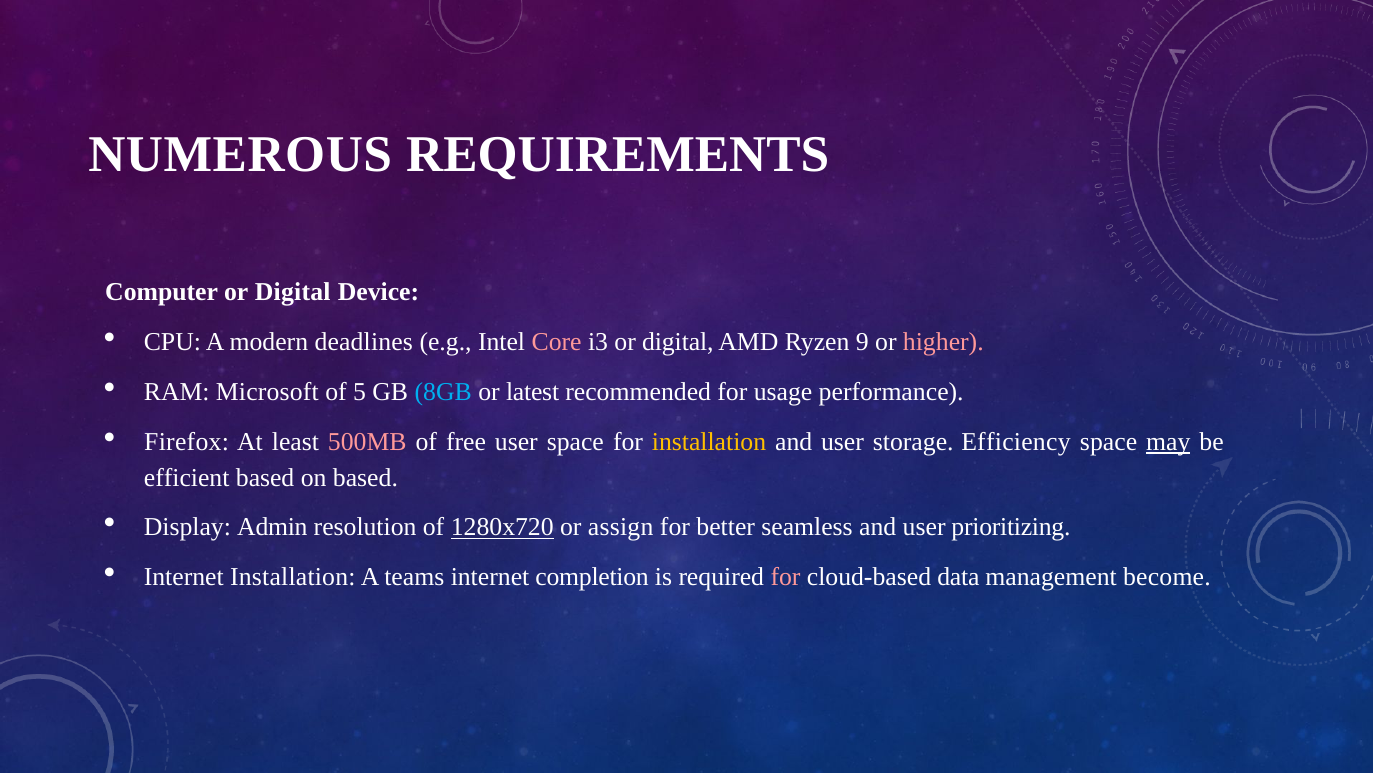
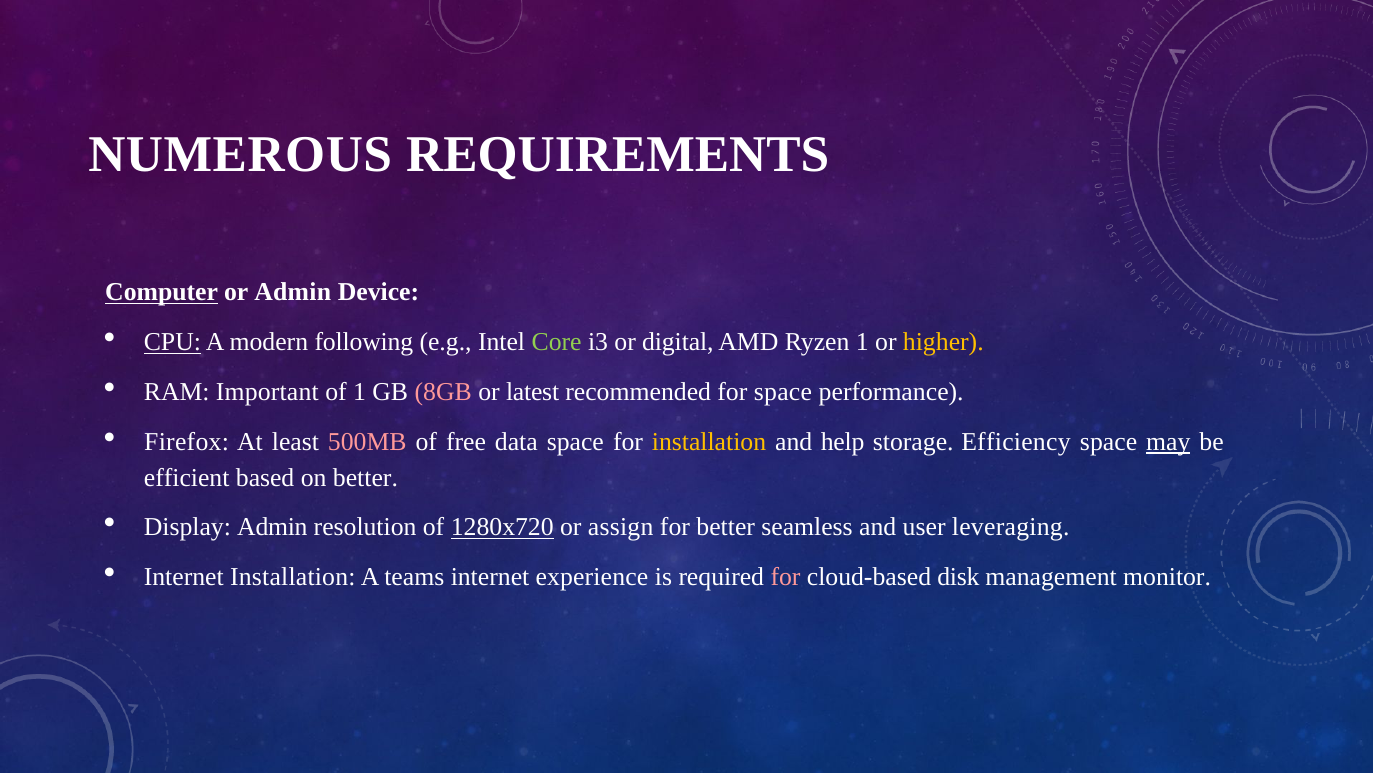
Computer underline: none -> present (162, 292)
Digital: Digital -> Admin (293, 292)
CPU underline: none -> present (172, 342)
deadlines: deadlines -> following (364, 342)
Core colour: pink -> light green (557, 342)
Ryzen 9: 9 -> 1 (862, 342)
higher colour: pink -> yellow (943, 342)
Microsoft: Microsoft -> Important (267, 392)
of 5: 5 -> 1 (360, 392)
8GB colour: light blue -> pink (443, 392)
for usage: usage -> space (783, 392)
free user: user -> data (516, 442)
user: user -> help (843, 442)
on based: based -> better (365, 477)
prioritizing: prioritizing -> leveraging (1011, 527)
completion: completion -> experience (592, 577)
data: data -> disk (958, 577)
become: become -> monitor (1167, 577)
